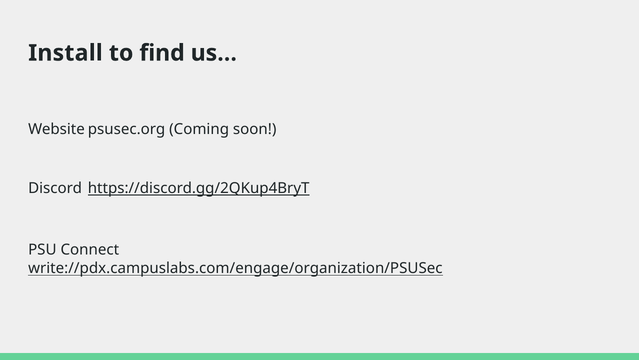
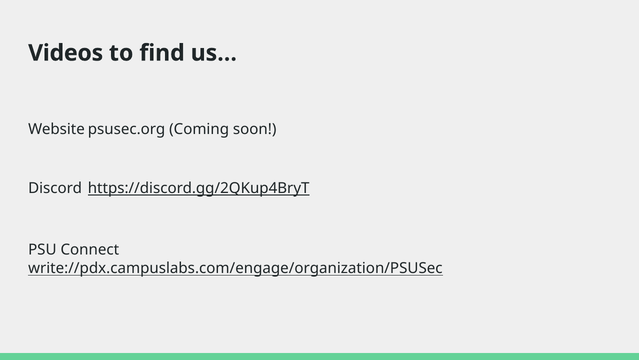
Install: Install -> Videos (66, 53)
